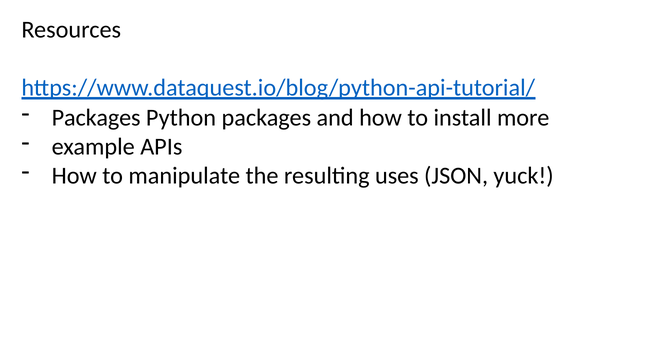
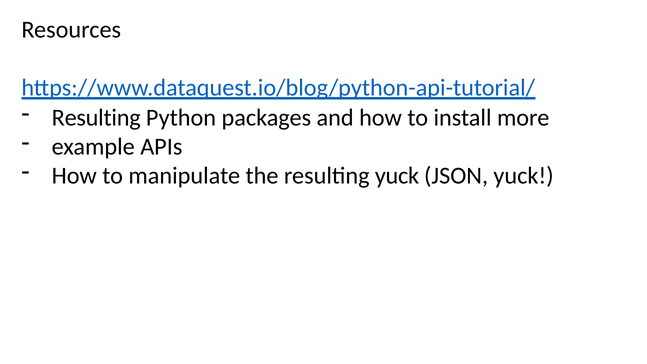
Packages: Packages -> Resulting (96, 118)
resulting uses: uses -> yuck (397, 176)
